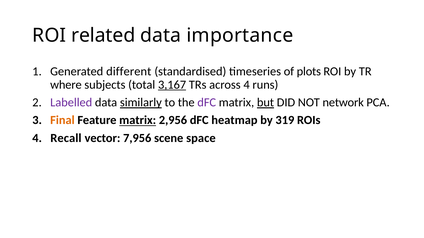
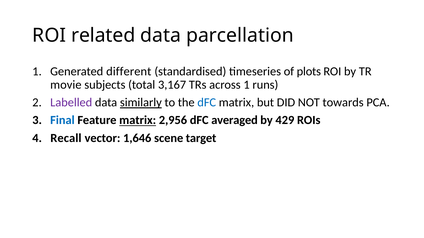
importance: importance -> parcellation (240, 36)
where: where -> movie (66, 85)
3,167 underline: present -> none (172, 85)
across 4: 4 -> 1 (247, 85)
dFC colour: purple -> blue (207, 103)
but underline: present -> none (266, 103)
network: network -> towards (343, 103)
Final colour: orange -> blue (62, 121)
heatmap: heatmap -> averaged (235, 121)
319: 319 -> 429 (285, 121)
7,956: 7,956 -> 1,646 (137, 138)
space: space -> target (201, 138)
